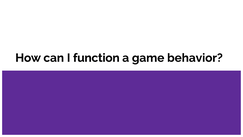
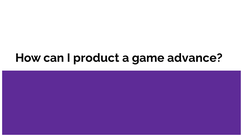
function: function -> product (96, 58)
behavior: behavior -> advance (195, 58)
